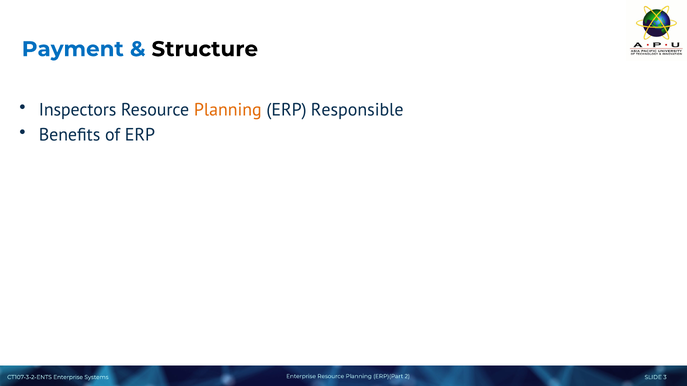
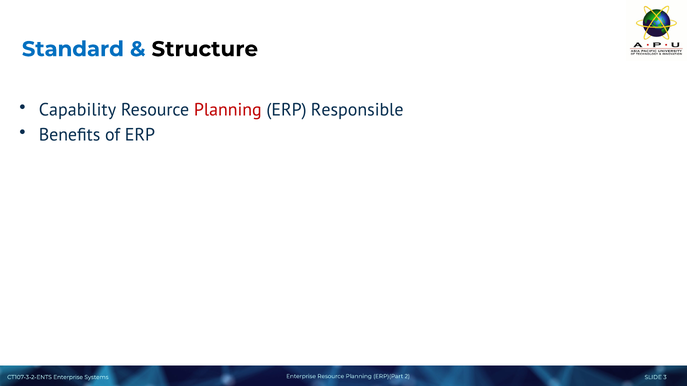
Payment: Payment -> Standard (73, 49)
Inspectors: Inspectors -> Capability (77, 110)
Planning colour: orange -> red (228, 110)
